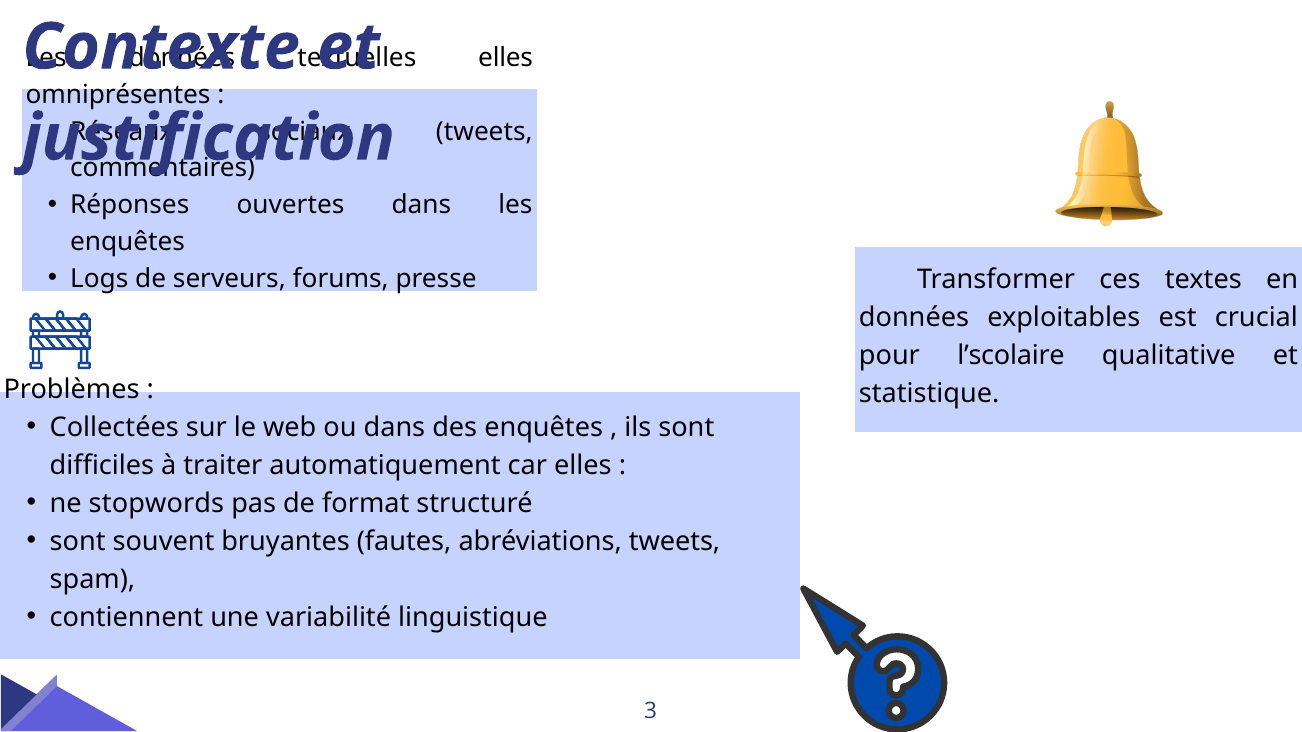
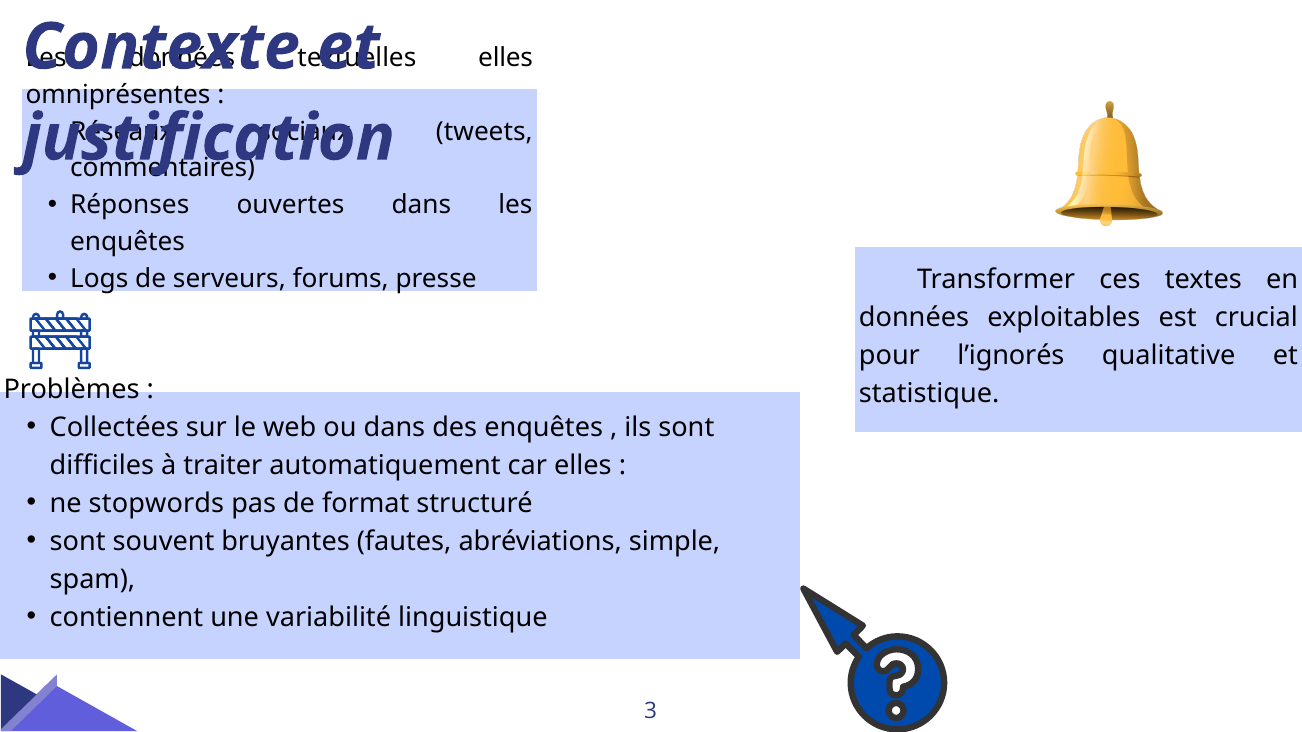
l’scolaire: l’scolaire -> l’ignorés (1011, 356)
abréviations tweets: tweets -> simple (675, 541)
